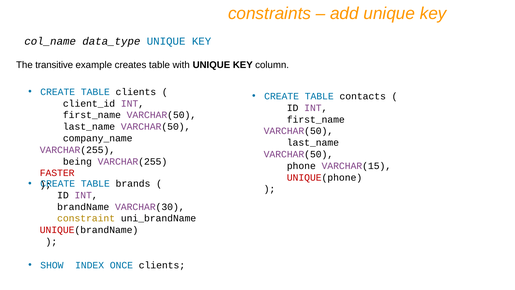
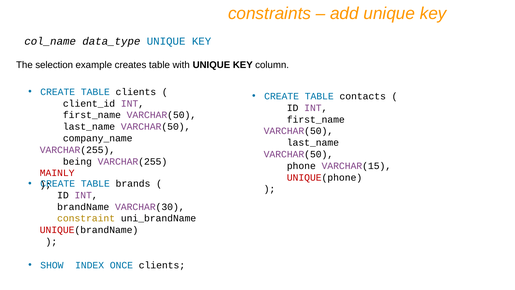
transitive: transitive -> selection (54, 65)
FASTER: FASTER -> MAINLY (57, 173)
